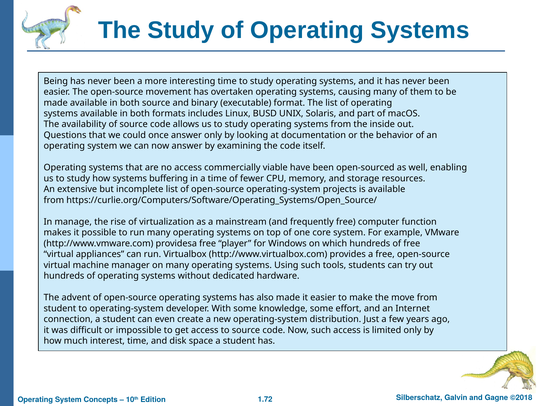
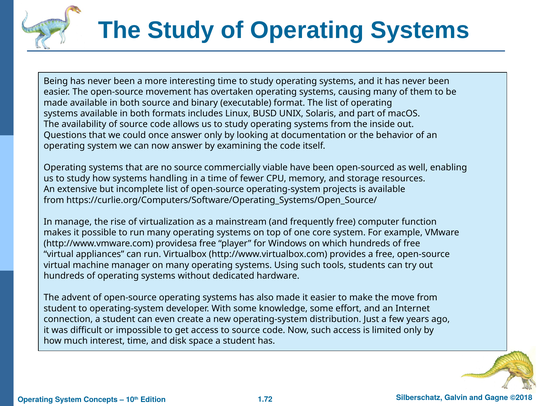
no access: access -> source (188, 168)
buffering: buffering -> handling (169, 178)
